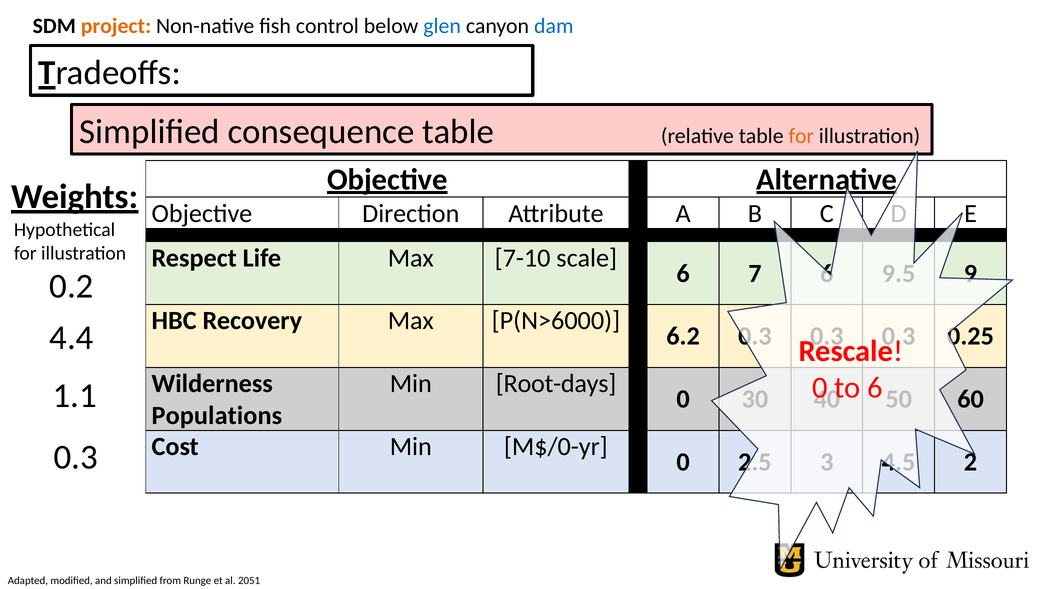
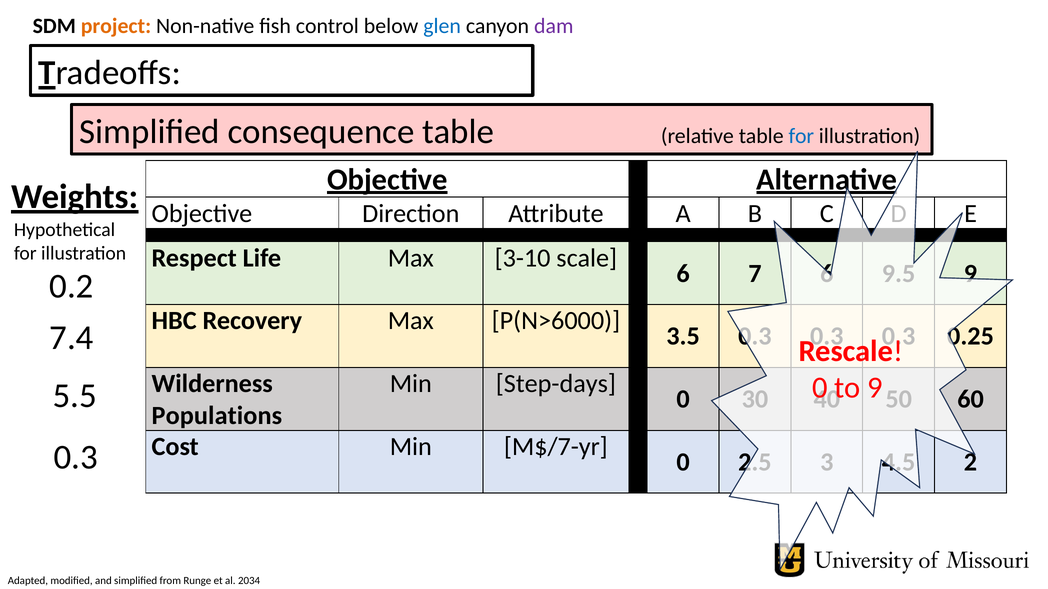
dam colour: blue -> purple (554, 26)
for colour: orange -> blue (801, 136)
7-10: 7-10 -> 3-10 (523, 258)
4.4: 4.4 -> 7.4 (72, 338)
6.2: 6.2 -> 3.5 (683, 337)
Root-days: Root-days -> Step-days (556, 384)
to 6: 6 -> 9 (875, 388)
1.1: 1.1 -> 5.5 (75, 396)
M$/0-yr: M$/0-yr -> M$/7-yr (556, 447)
2051: 2051 -> 2034 (249, 581)
